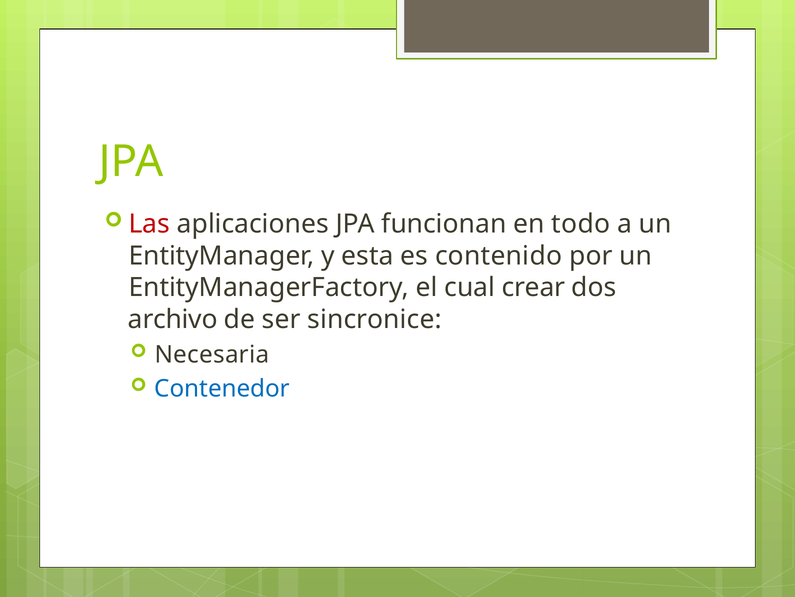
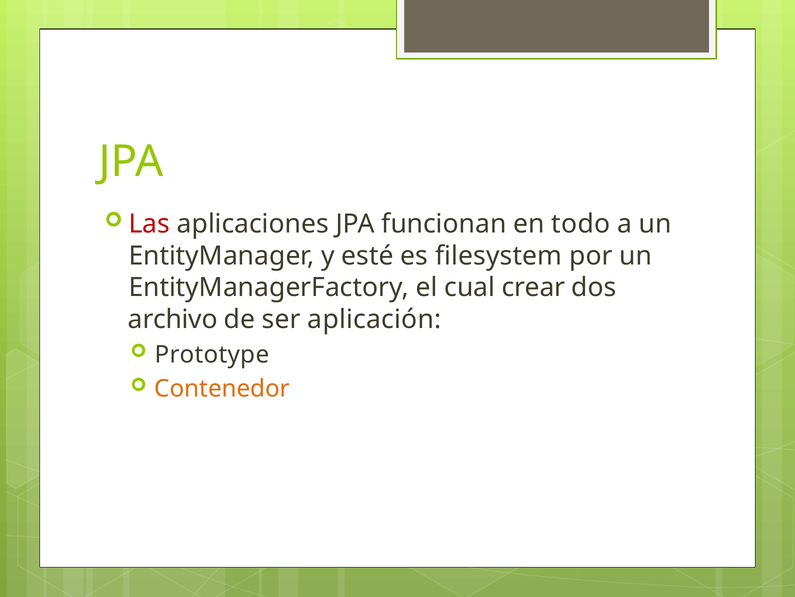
esta: esta -> esté (368, 256)
contenido: contenido -> filesystem (499, 256)
sincronice: sincronice -> aplicación (374, 319)
Necesaria: Necesaria -> Prototype (212, 354)
Contenedor colour: blue -> orange (222, 388)
